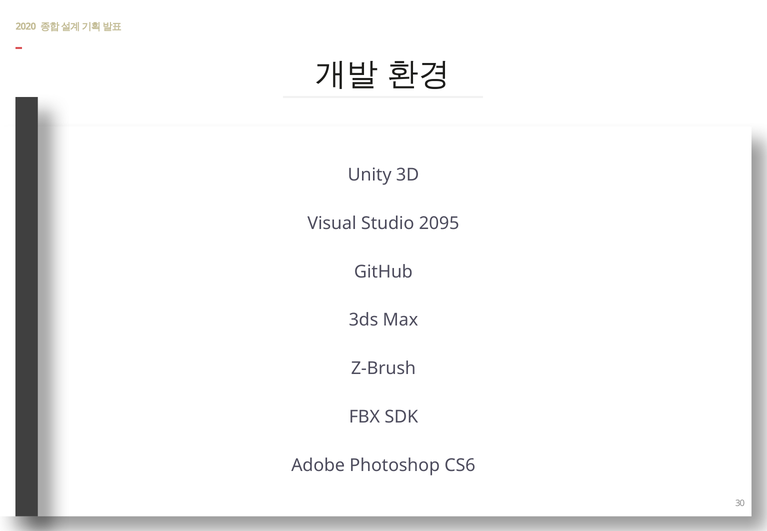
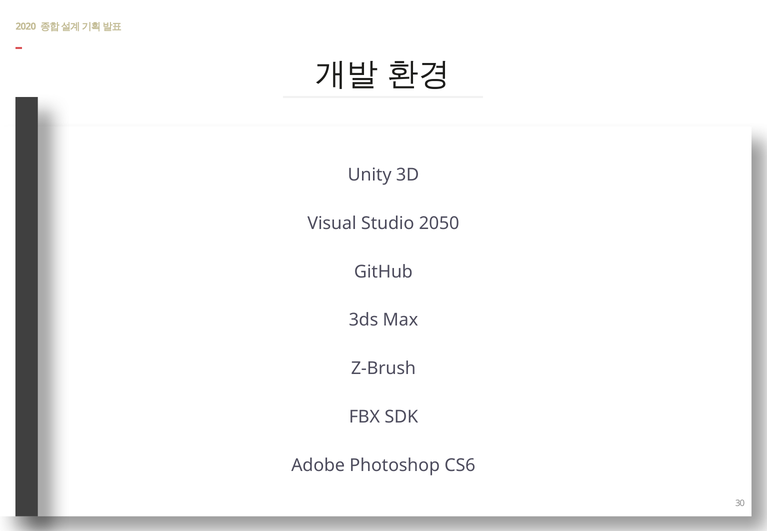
2095: 2095 -> 2050 (439, 223)
